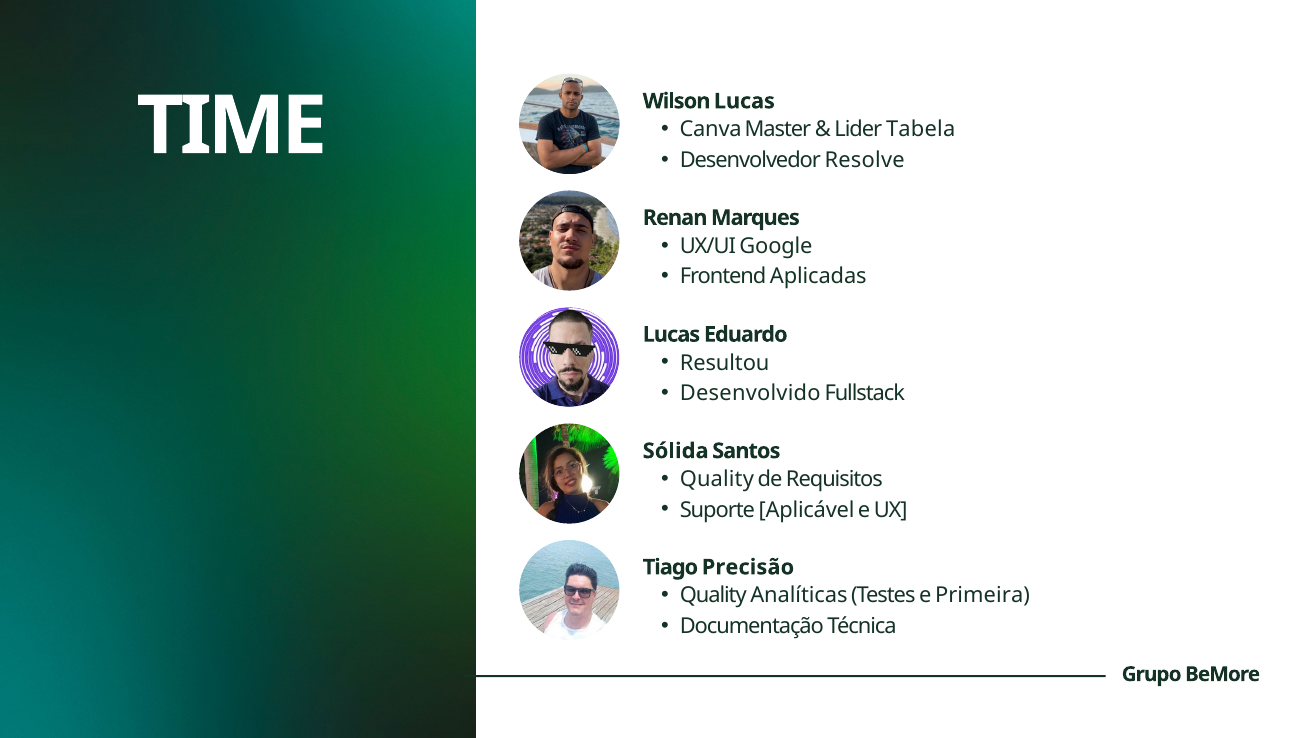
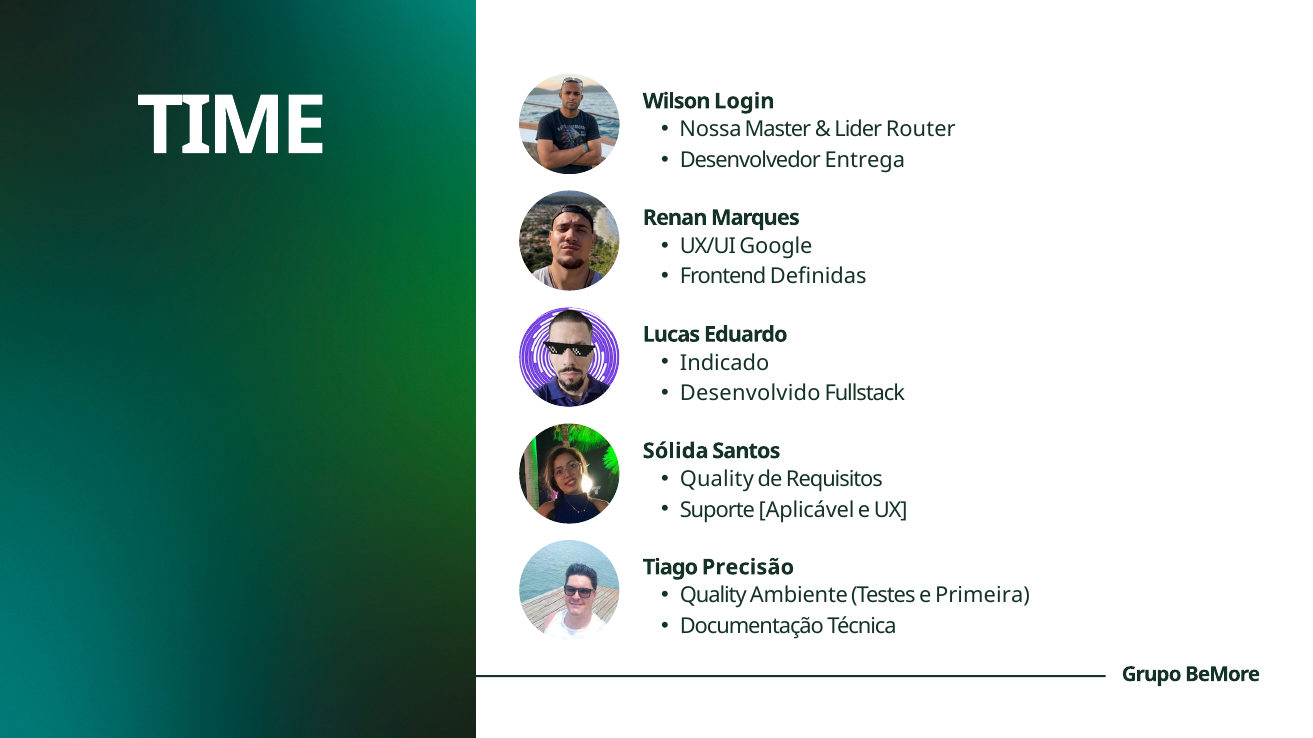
Wilson Lucas: Lucas -> Login (744, 101)
Canva: Canva -> Nossa (711, 130)
Tabela: Tabela -> Router (921, 130)
Resolve: Resolve -> Entrega (865, 160)
Aplicadas: Aplicadas -> Definidas (818, 277)
Resultou: Resultou -> Indicado (725, 363)
Analíticas: Analíticas -> Ambiente (799, 596)
